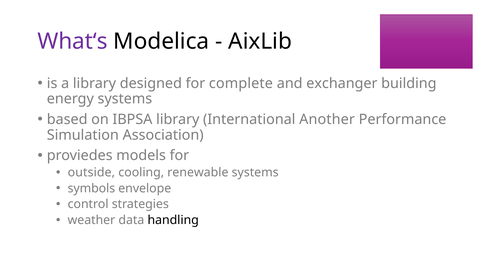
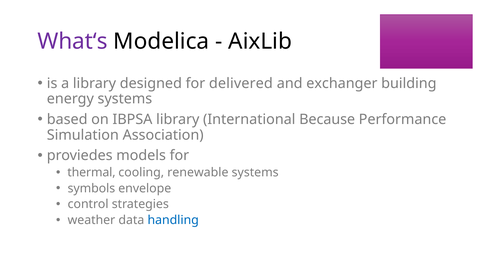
complete: complete -> delivered (241, 83)
Another: Another -> Because (327, 120)
outside: outside -> thermal (91, 173)
handling colour: black -> blue (173, 220)
